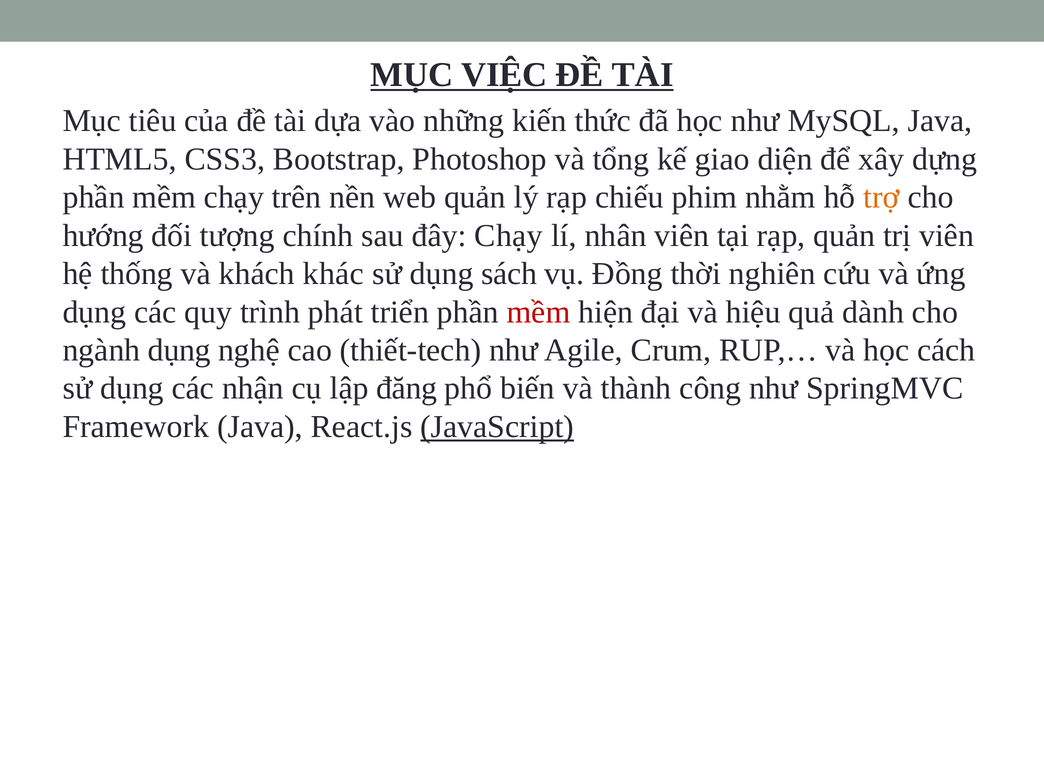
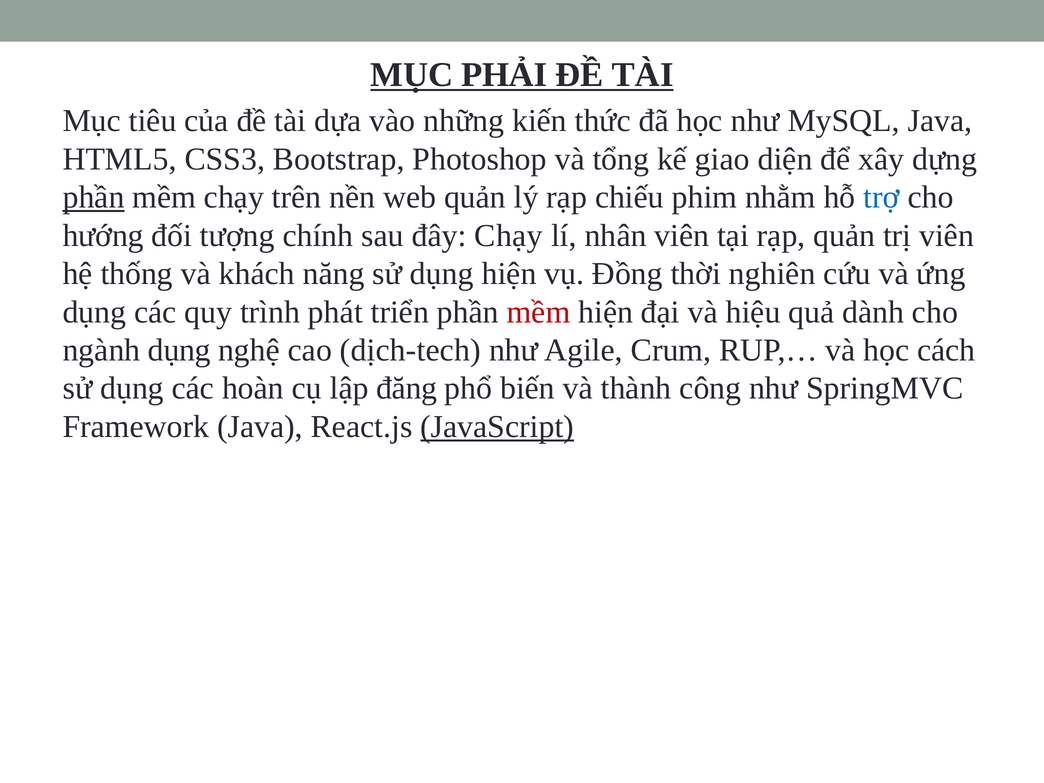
VIỆC: VIỆC -> PHẢI (504, 75)
phần underline: none -> present (94, 197)
trợ colour: orange -> blue (882, 197)
khác: khác -> năng (334, 274)
dụng sách: sách -> hiện (509, 274)
thiết-tech: thiết-tech -> dịch-tech (410, 350)
nhận: nhận -> hoàn (253, 388)
